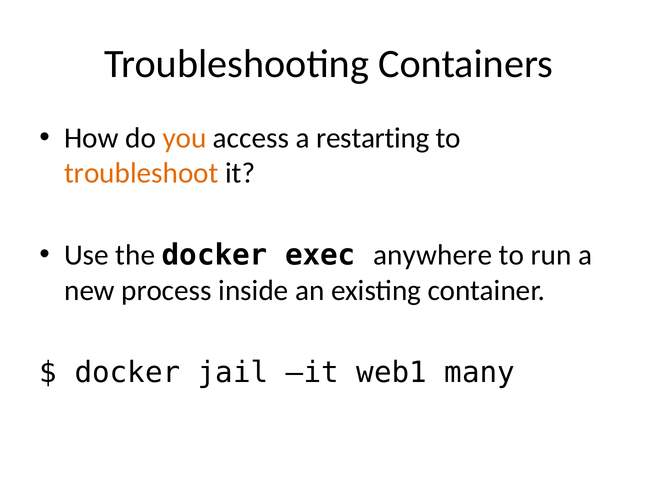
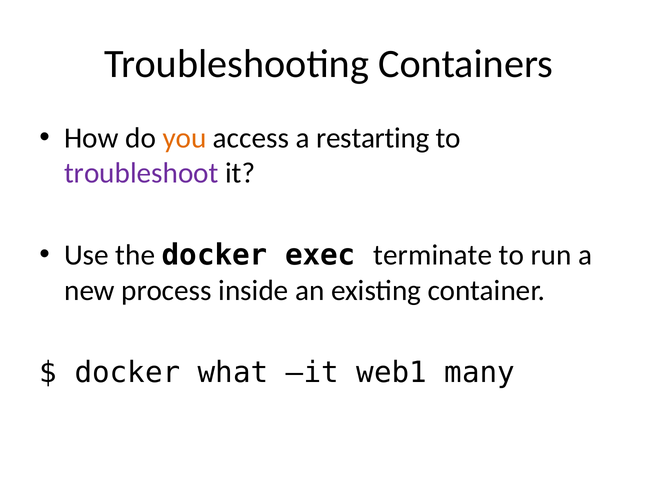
troubleshoot colour: orange -> purple (141, 173)
anywhere: anywhere -> terminate (433, 255)
jail: jail -> what (233, 372)
